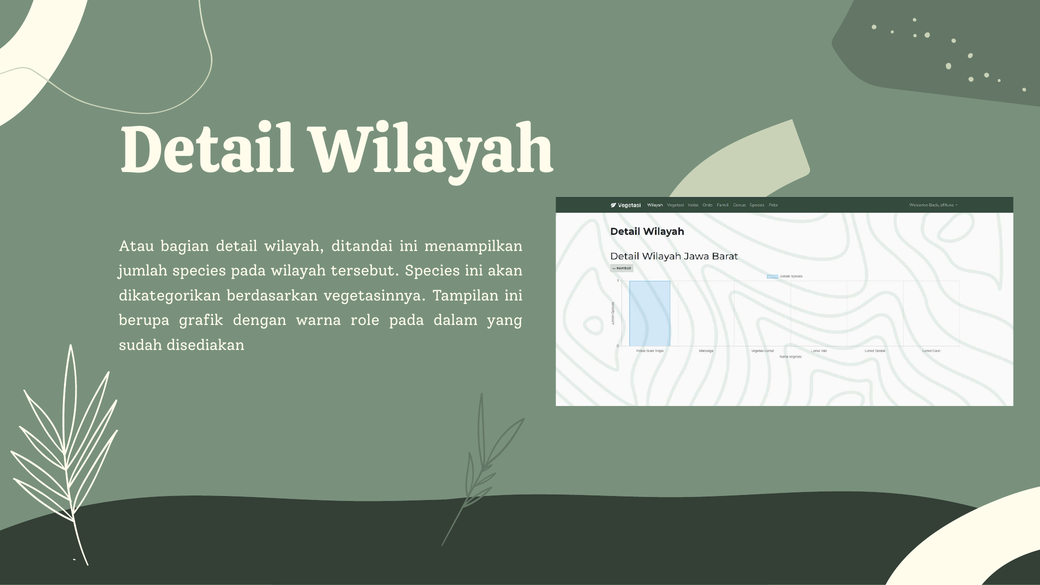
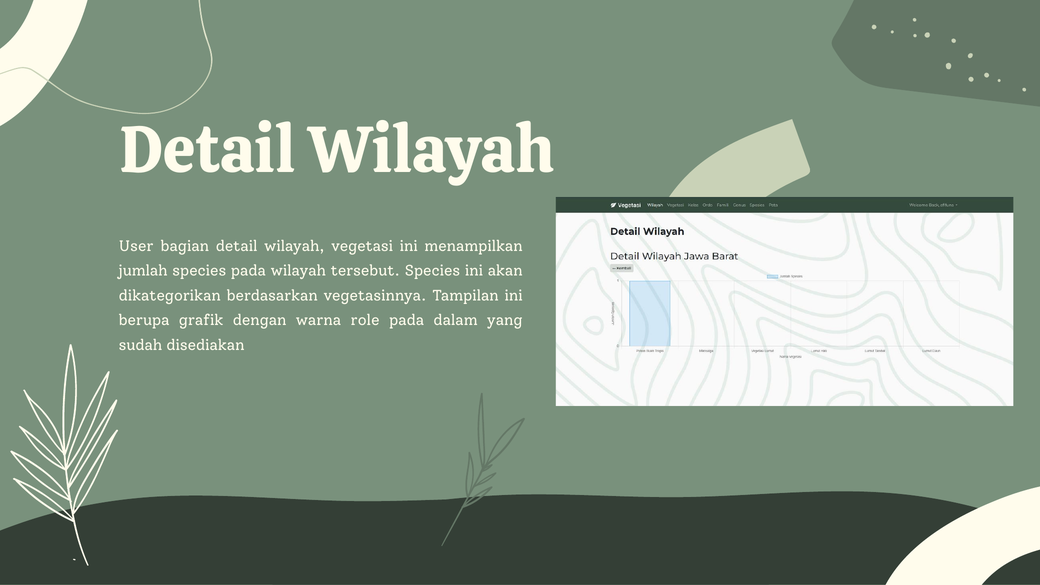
Atau: Atau -> User (136, 246)
ditandai: ditandai -> vegetasi (362, 246)
